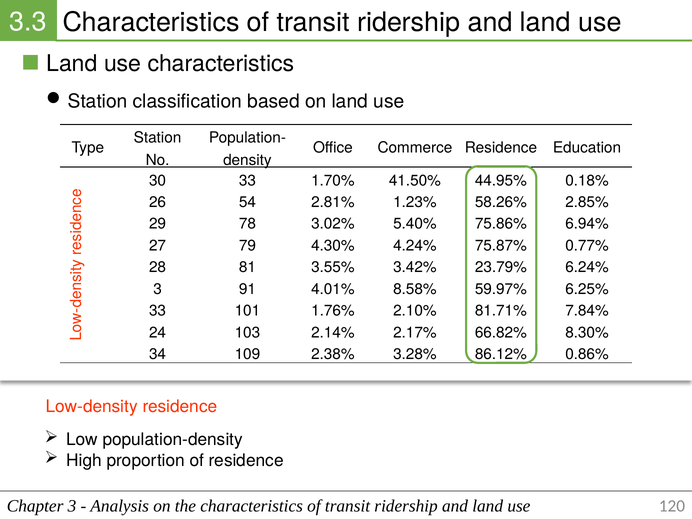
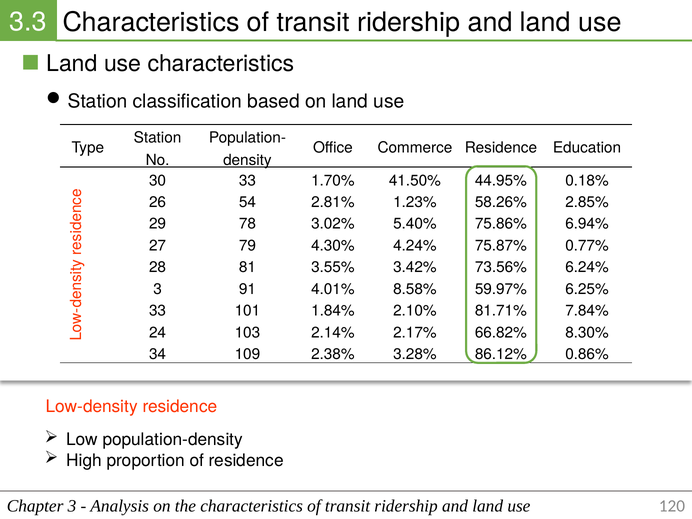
23.79%: 23.79% -> 73.56% (501, 267)
1.76%: 1.76% -> 1.84% (333, 311)
